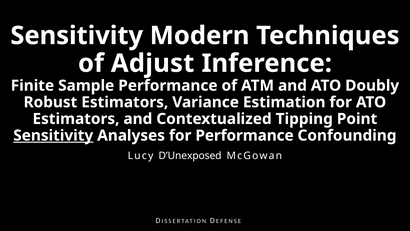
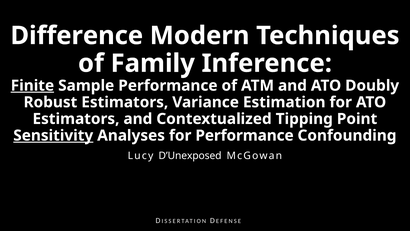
Sensitivity: Sensitivity -> Difference (77, 36)
Adjust: Adjust -> Family (153, 63)
Finite underline: none -> present (32, 85)
